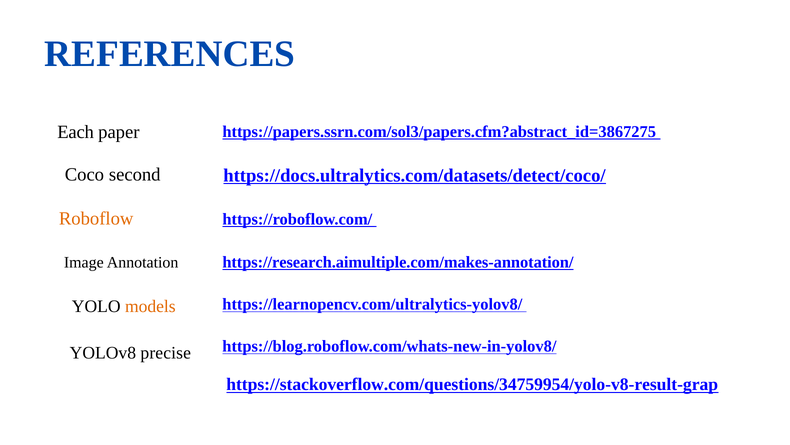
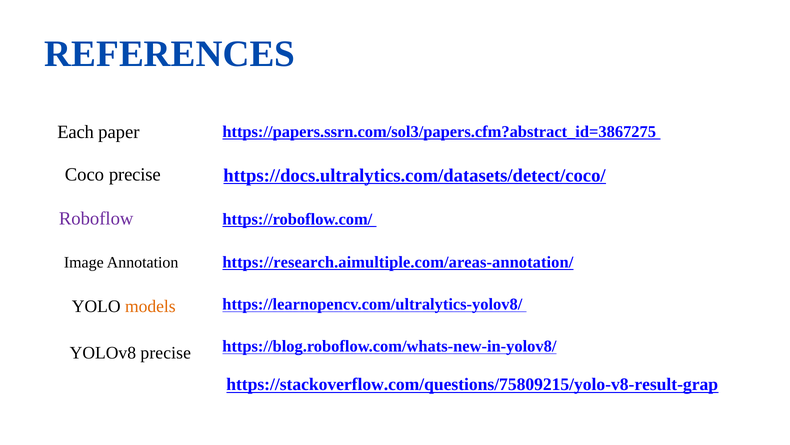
Coco second: second -> precise (135, 174)
Roboflow colour: orange -> purple (96, 218)
https://research.aimultiple.com/makes-annotation/: https://research.aimultiple.com/makes-annotation/ -> https://research.aimultiple.com/areas-annotation/ (398, 262)
https://stackoverflow.com/questions/34759954/yolo-v8-result-grap: https://stackoverflow.com/questions/34759954/yolo-v8-result-grap -> https://stackoverflow.com/questions/75809215/yolo-v8-result-grap (472, 384)
